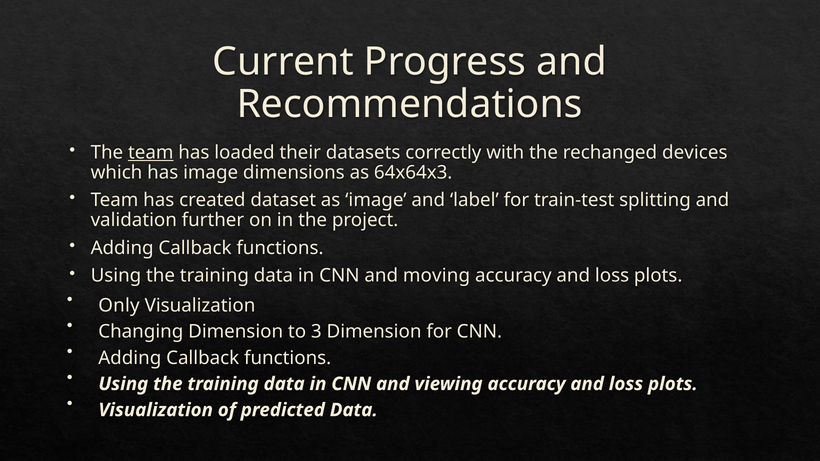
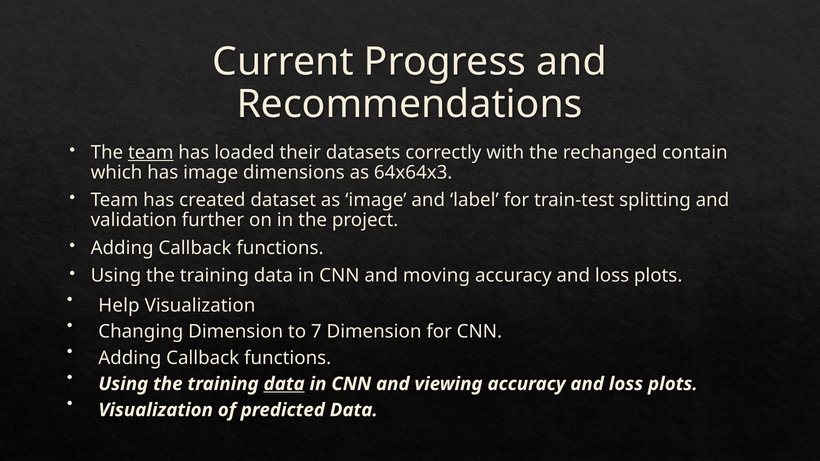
devices: devices -> contain (695, 153)
Only: Only -> Help (119, 306)
3: 3 -> 7 (316, 332)
data underline: none -> present (284, 384)
